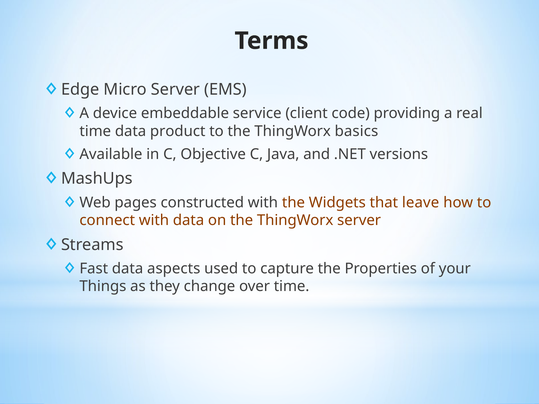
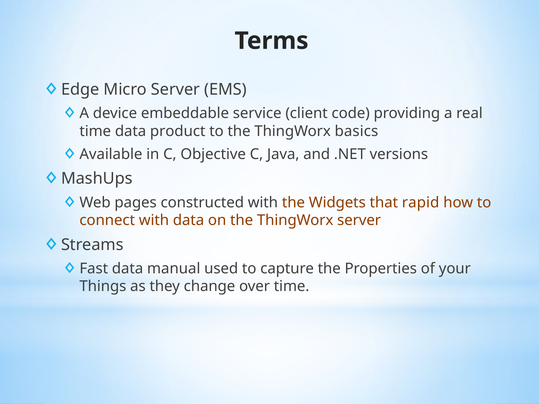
leave: leave -> rapid (421, 203)
aspects: aspects -> manual (174, 269)
